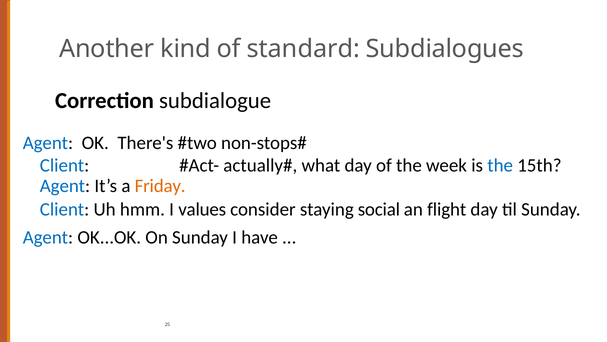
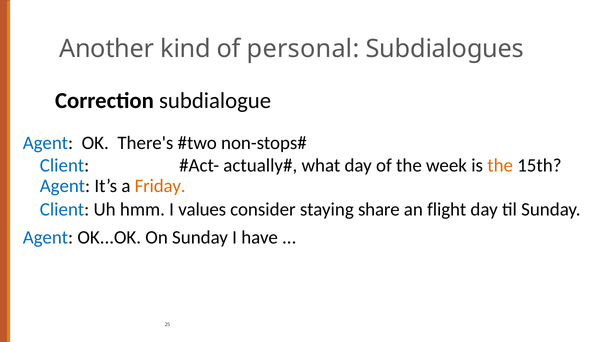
standard: standard -> personal (303, 49)
the colour: blue -> orange (500, 165)
social: social -> share (379, 209)
